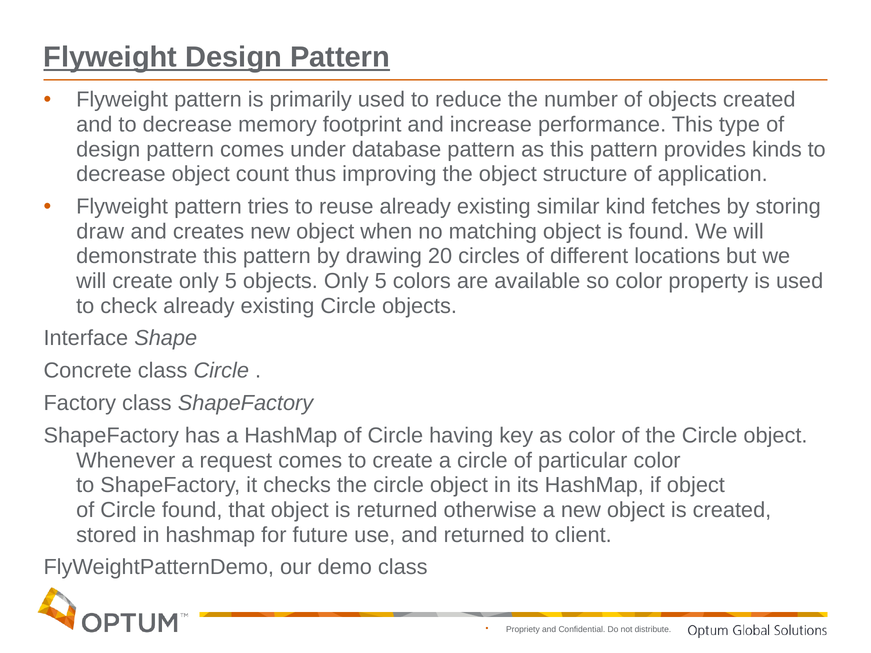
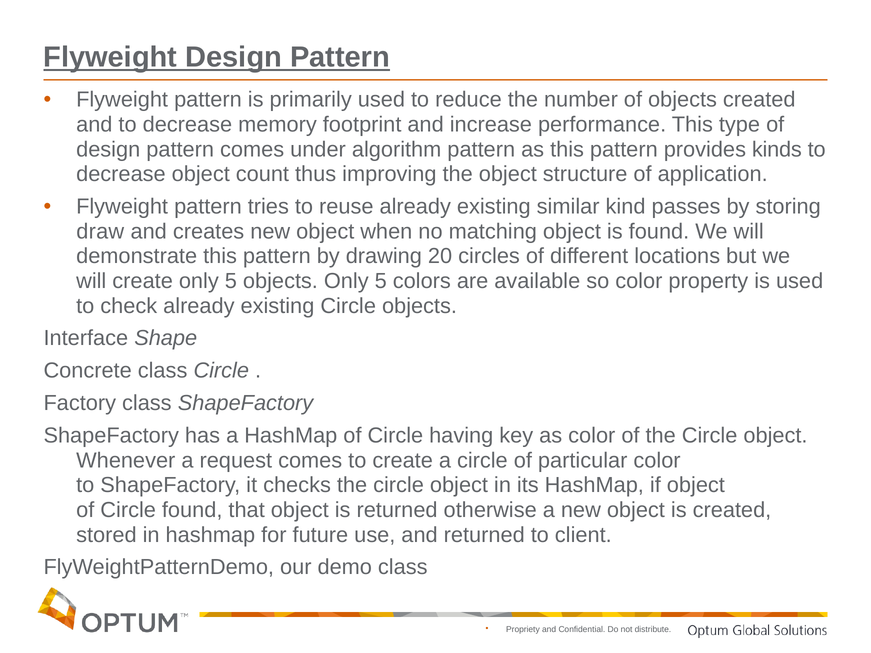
database: database -> algorithm (397, 149)
fetches: fetches -> passes (686, 207)
